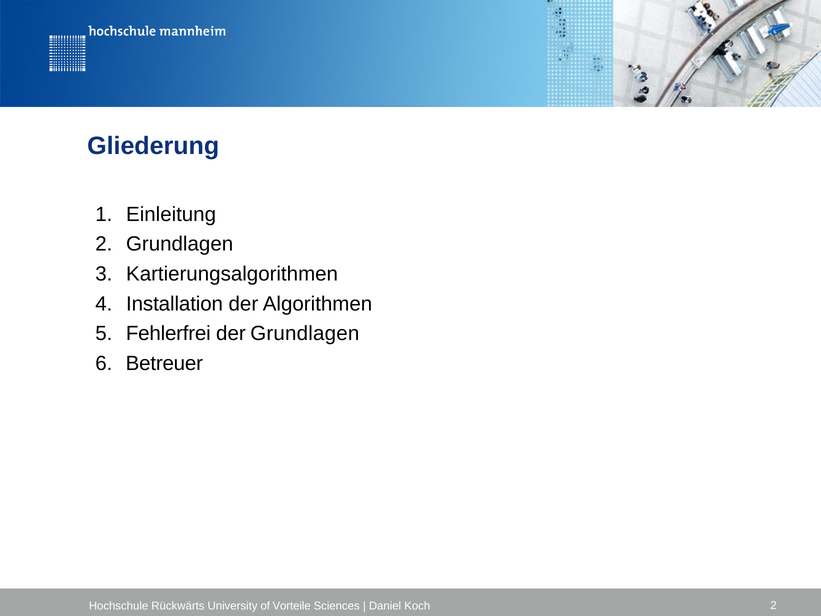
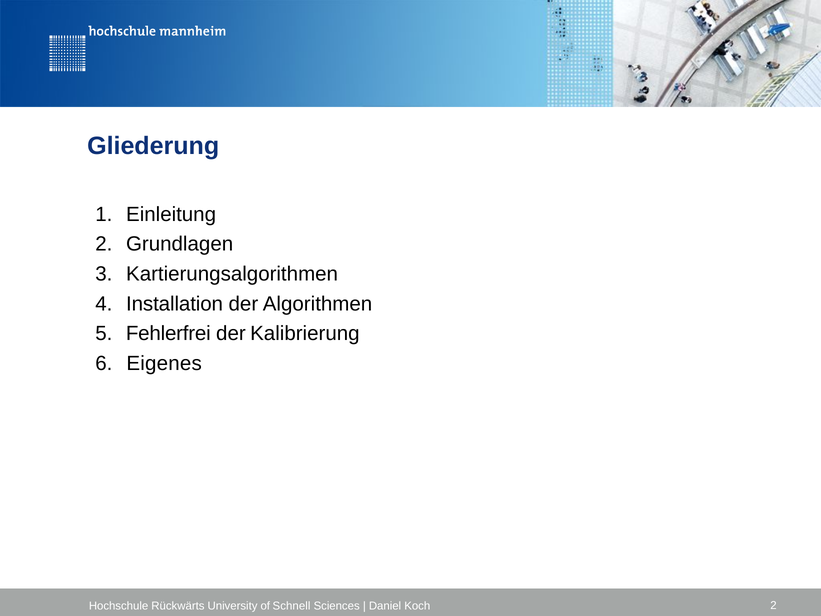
der Grundlagen: Grundlagen -> Kalibrierung (305, 334)
Betreuer: Betreuer -> Eigenes (164, 363)
Vorteile: Vorteile -> Schnell (292, 606)
